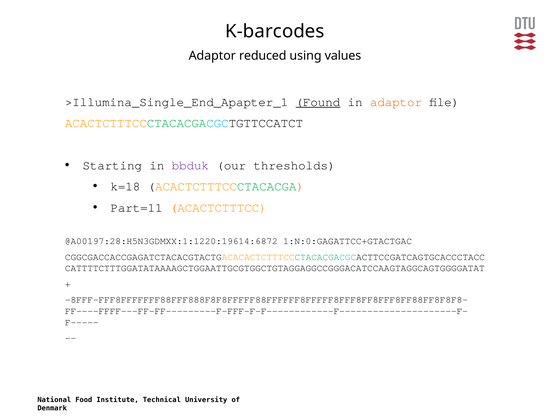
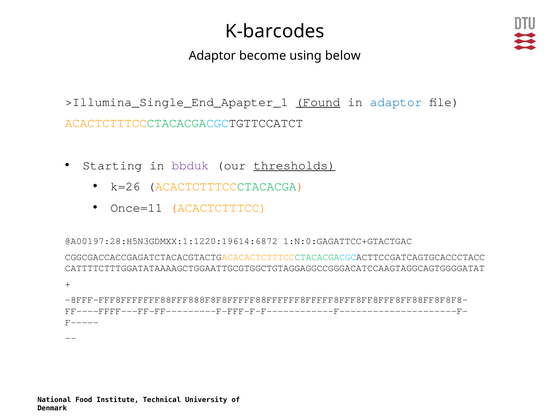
reduced: reduced -> become (263, 56)
values: values -> below (343, 56)
adaptor colour: orange -> blue (396, 102)
thresholds underline: none -> present (295, 165)
k=18: k=18 -> k=26 (125, 187)
Part=11: Part=11 -> Once=11 (137, 208)
